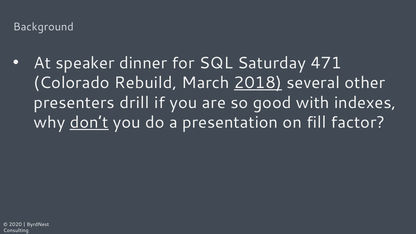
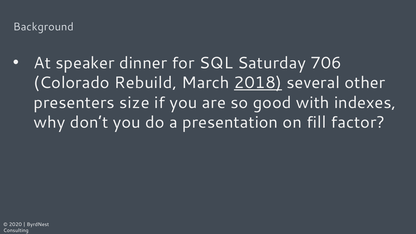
471: 471 -> 706 (326, 63)
drill: drill -> size (134, 103)
don’t underline: present -> none (89, 122)
